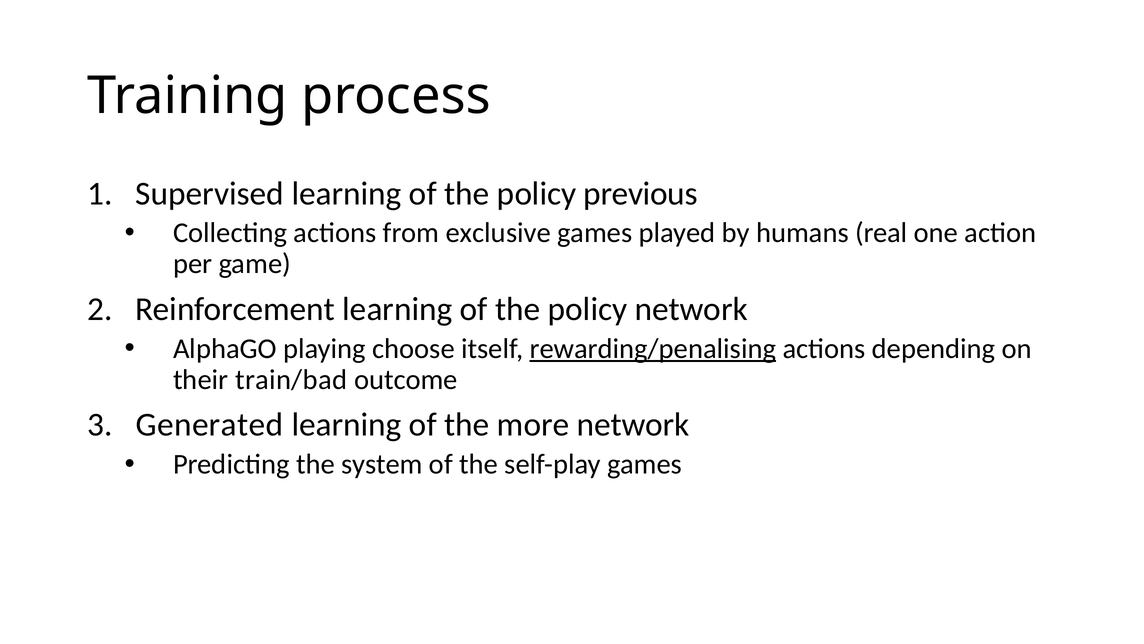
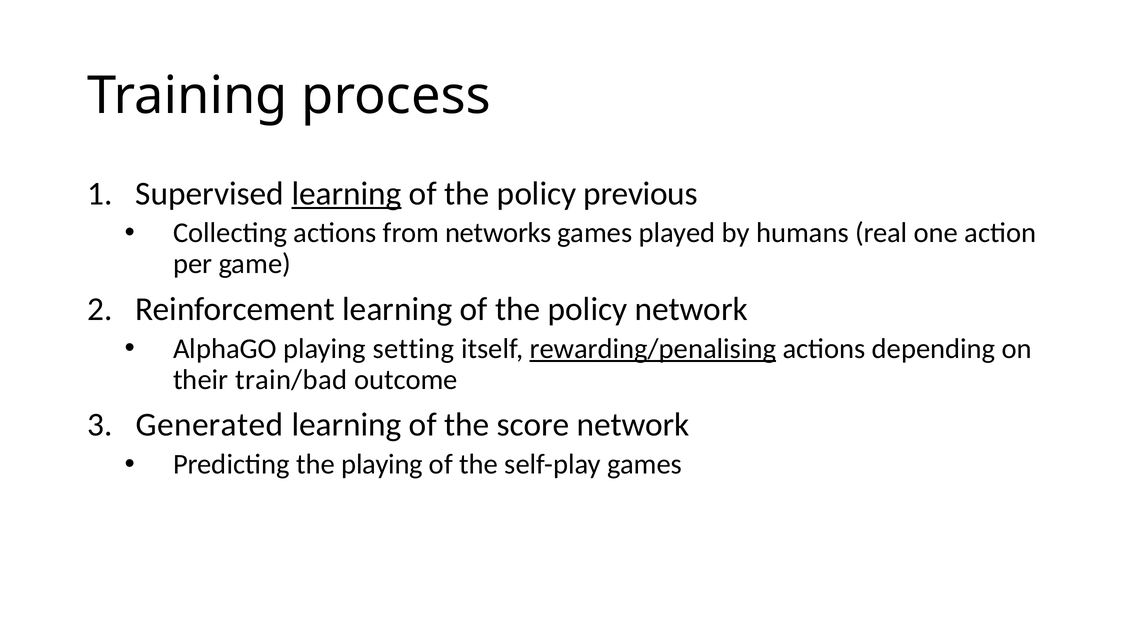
learning underline: none -> present (347, 193)
exclusive: exclusive -> networks (498, 233)
choose: choose -> setting (413, 348)
more: more -> score (533, 425)
the system: system -> playing (382, 464)
